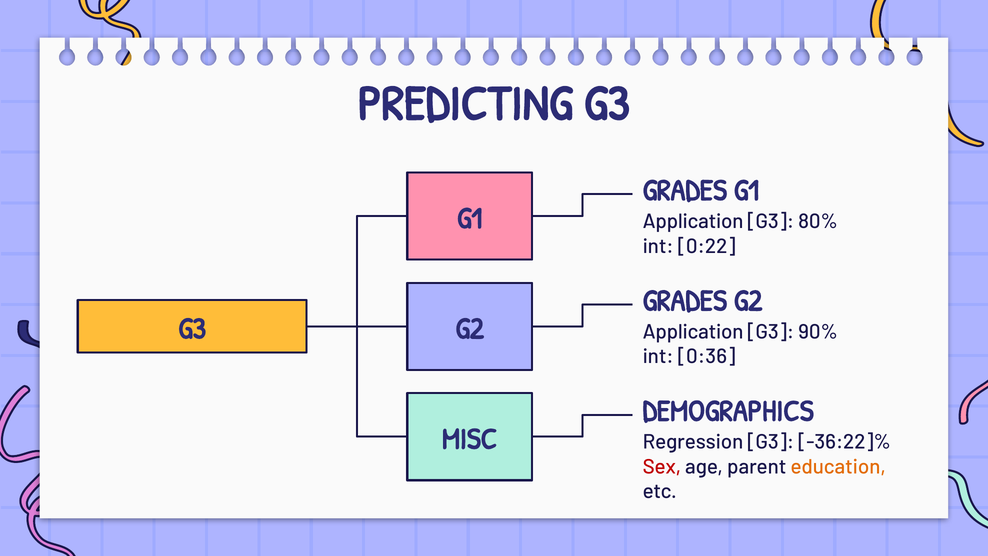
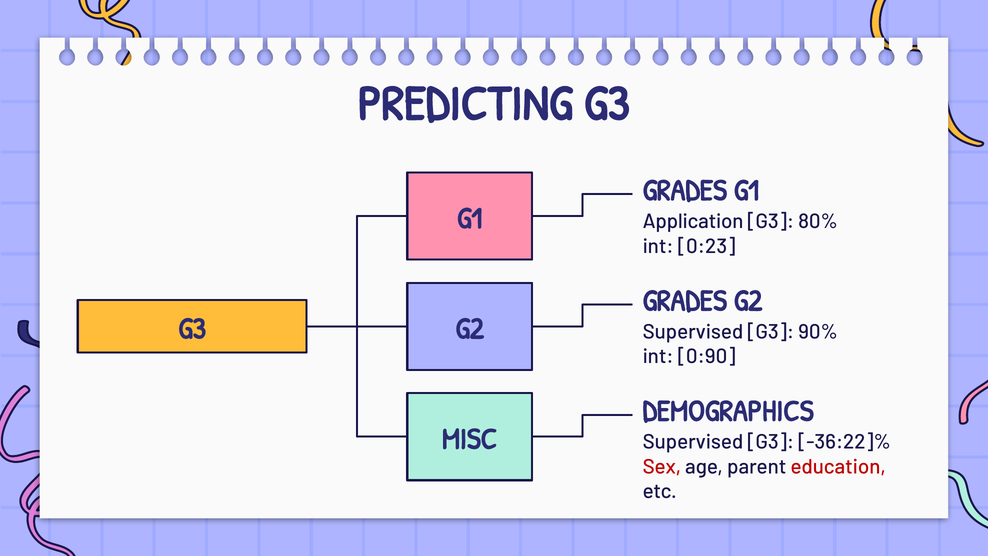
0:22: 0:22 -> 0:23 (707, 246)
Application: Application -> Supervised (693, 332)
0:36: 0:36 -> 0:90 (707, 356)
Regression: Regression -> Supervised (693, 442)
education colour: orange -> red (838, 467)
